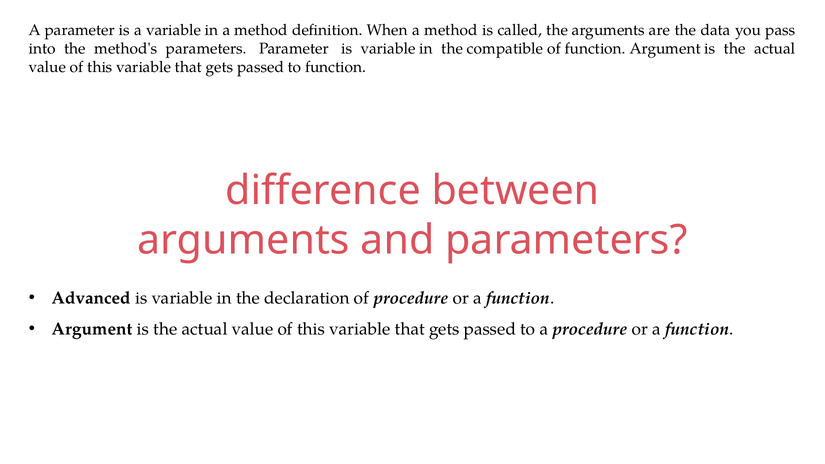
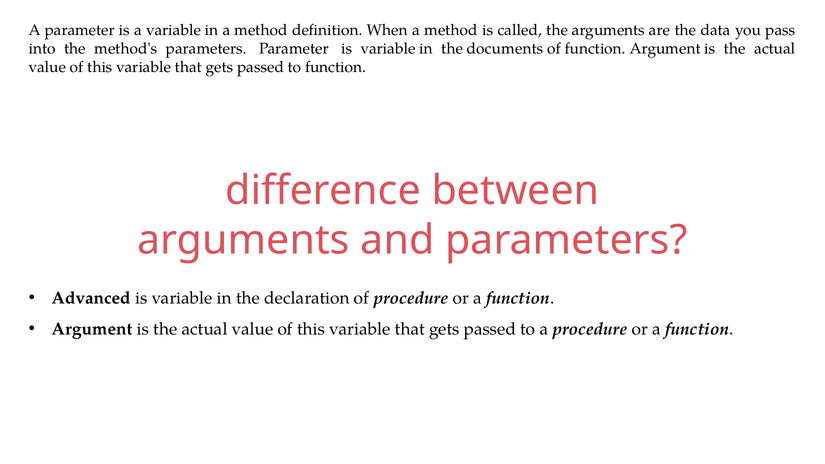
compatible: compatible -> documents (505, 49)
